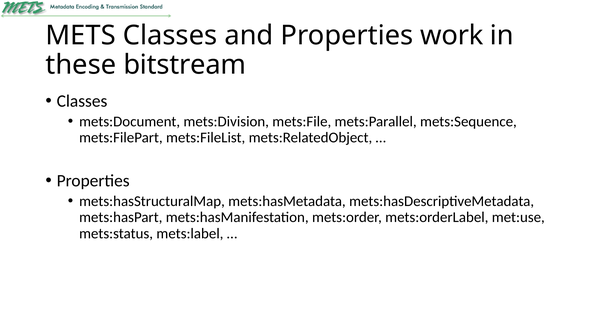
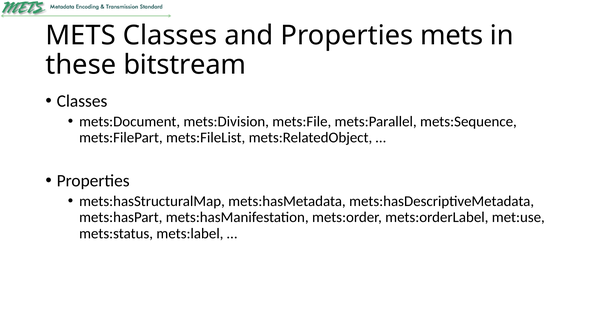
Properties work: work -> mets (452, 35)
